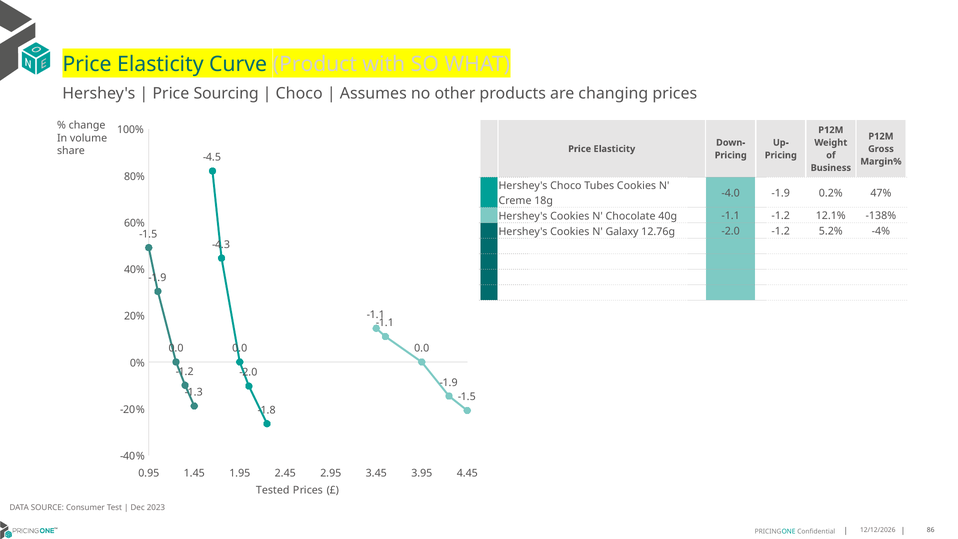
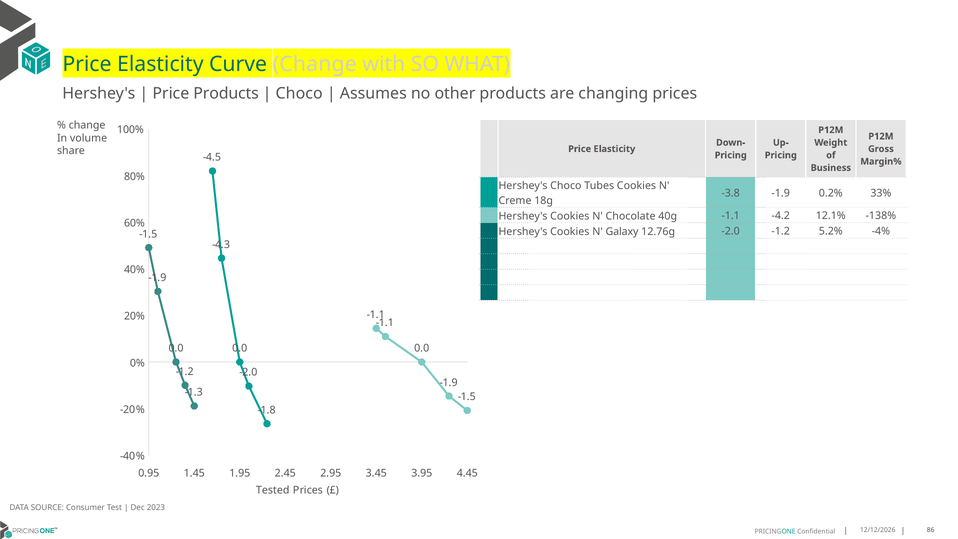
Curve Product: Product -> Change (315, 64)
Price Sourcing: Sourcing -> Products (226, 93)
-4.0: -4.0 -> -3.8 (731, 193)
47%: 47% -> 33% (881, 193)
-1.1 -1.2: -1.2 -> -4.2 (781, 216)
